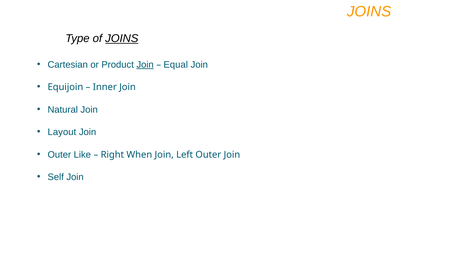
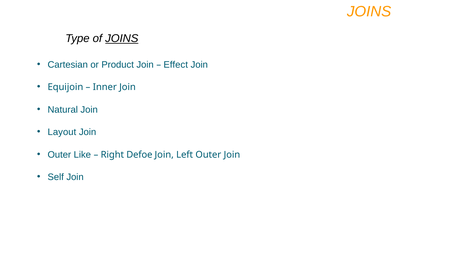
Join underline: present -> none (145, 65)
Equal: Equal -> Effect (176, 65)
When: When -> Defoe (139, 155)
